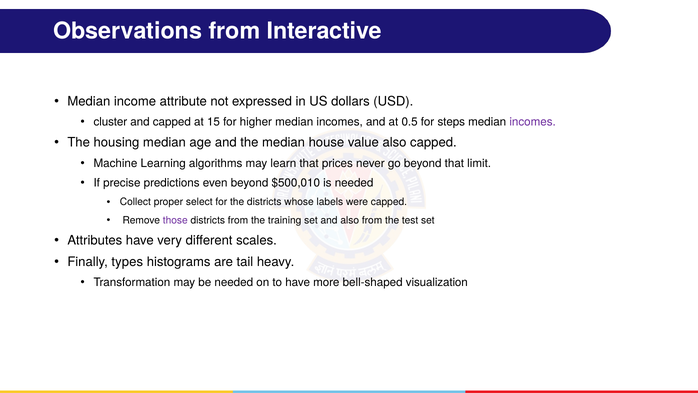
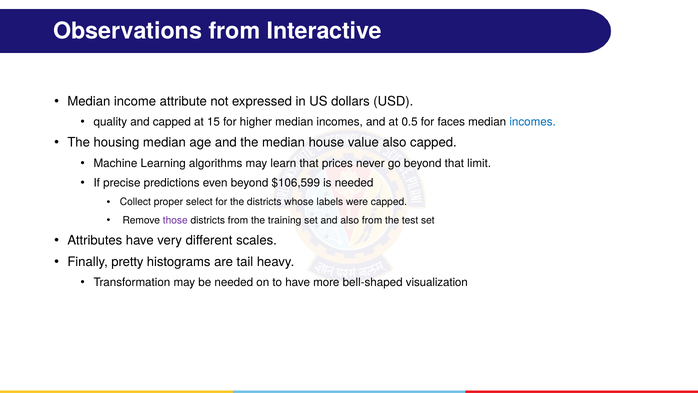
cluster: cluster -> quality (110, 122)
steps: steps -> faces (451, 122)
incomes colour: purple -> blue (533, 122)
$500,010: $500,010 -> $106,599 (296, 183)
types: types -> pretty (127, 261)
